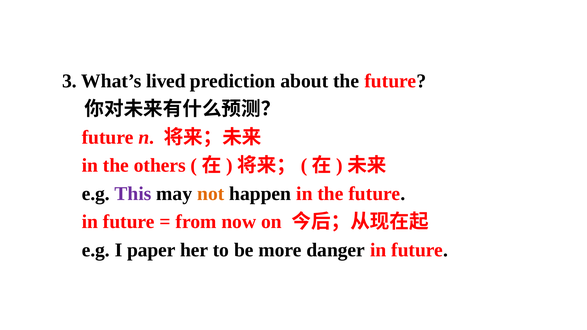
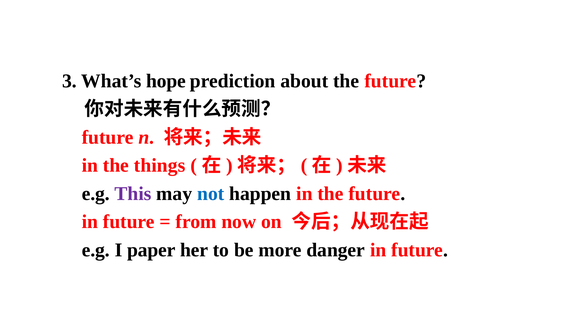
lived: lived -> hope (166, 81)
others: others -> things (160, 166)
not colour: orange -> blue (211, 194)
